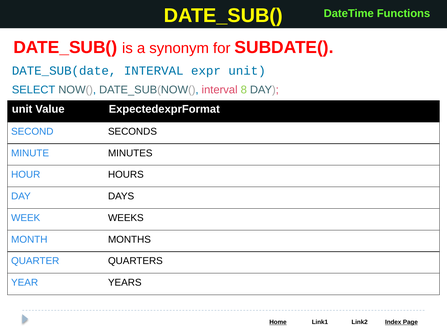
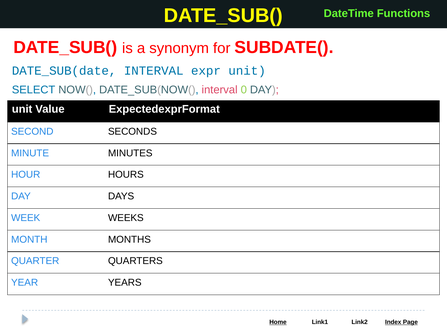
8: 8 -> 0 (244, 90)
